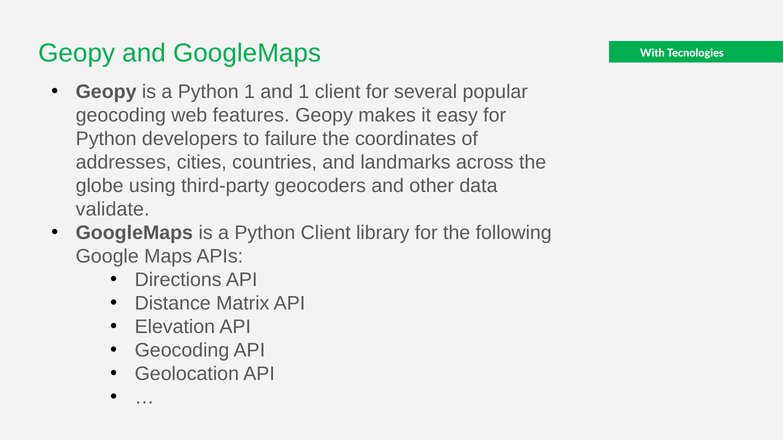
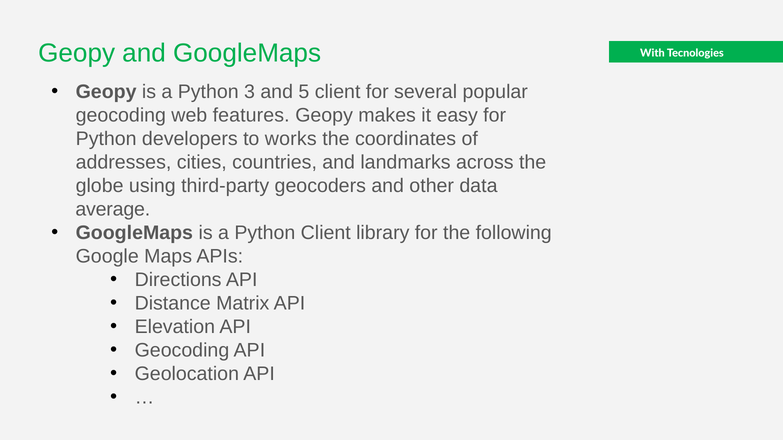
Python 1: 1 -> 3 (250, 92)
and 1: 1 -> 5 (304, 92)
failure: failure -> works (291, 139)
validate: validate -> average (113, 210)
